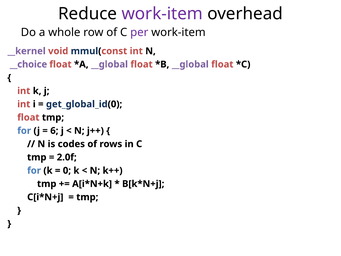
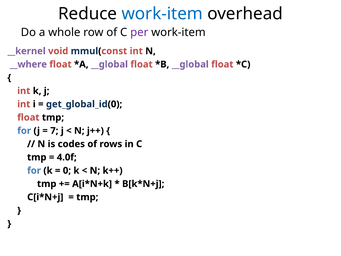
work-item colour: purple -> blue (162, 14)
__choice: __choice -> __where (28, 64)
6: 6 -> 7 (54, 131)
2.0f: 2.0f -> 4.0f (67, 157)
